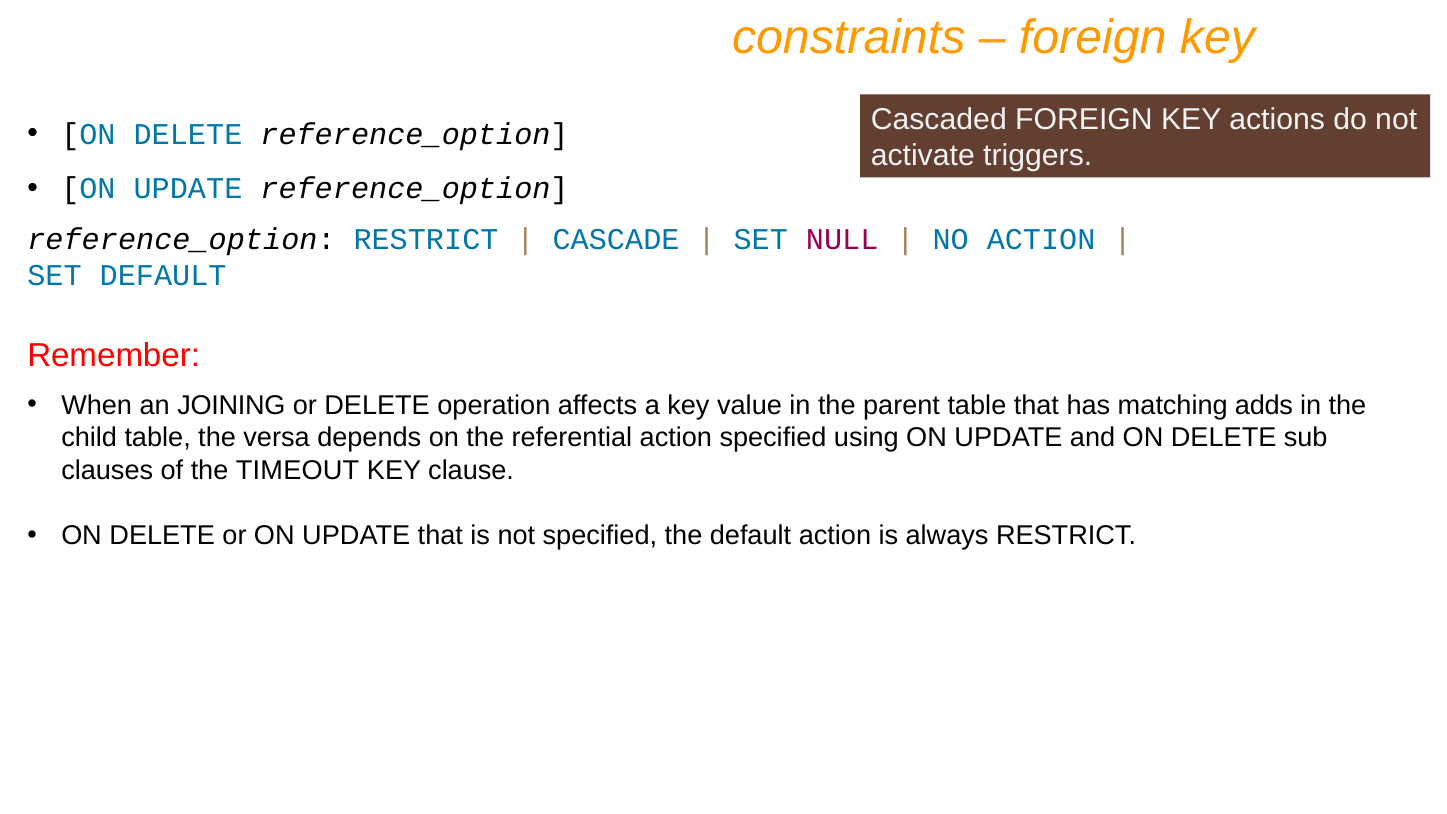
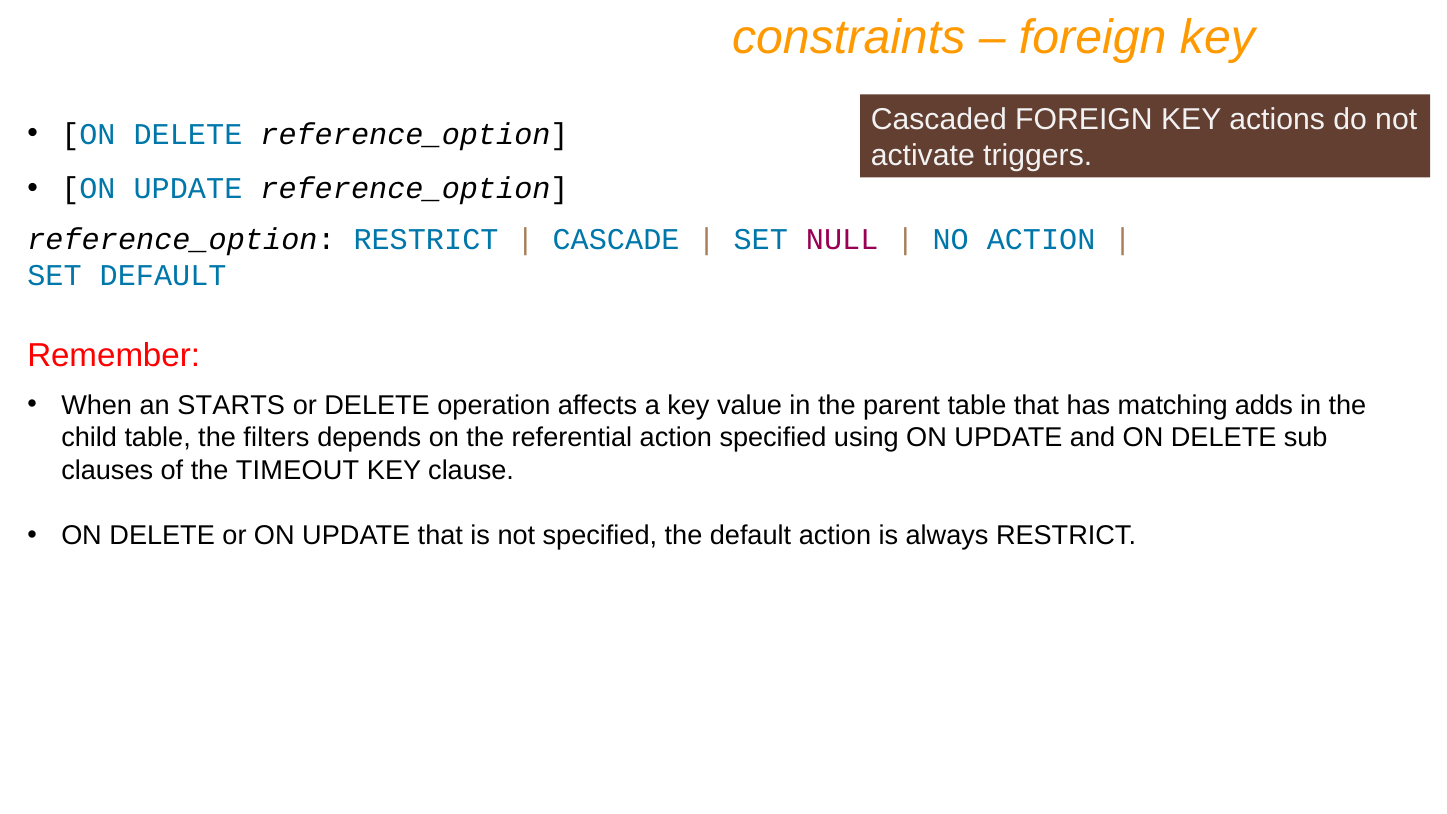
JOINING: JOINING -> STARTS (231, 405)
versa: versa -> filters (276, 438)
